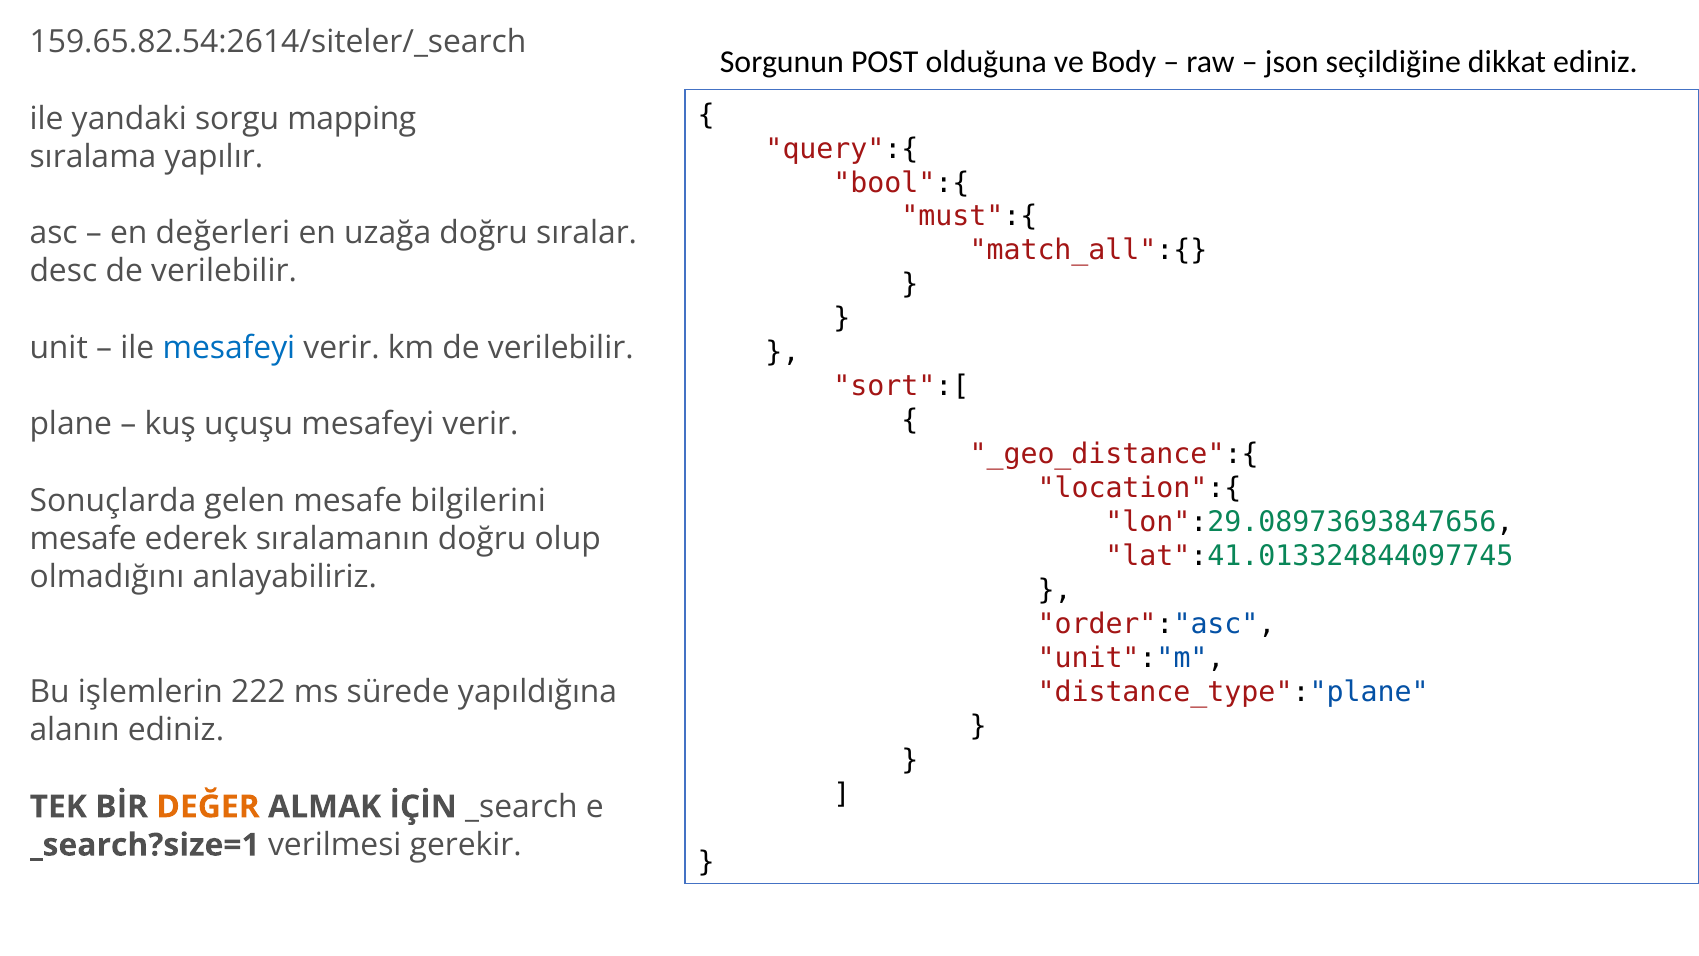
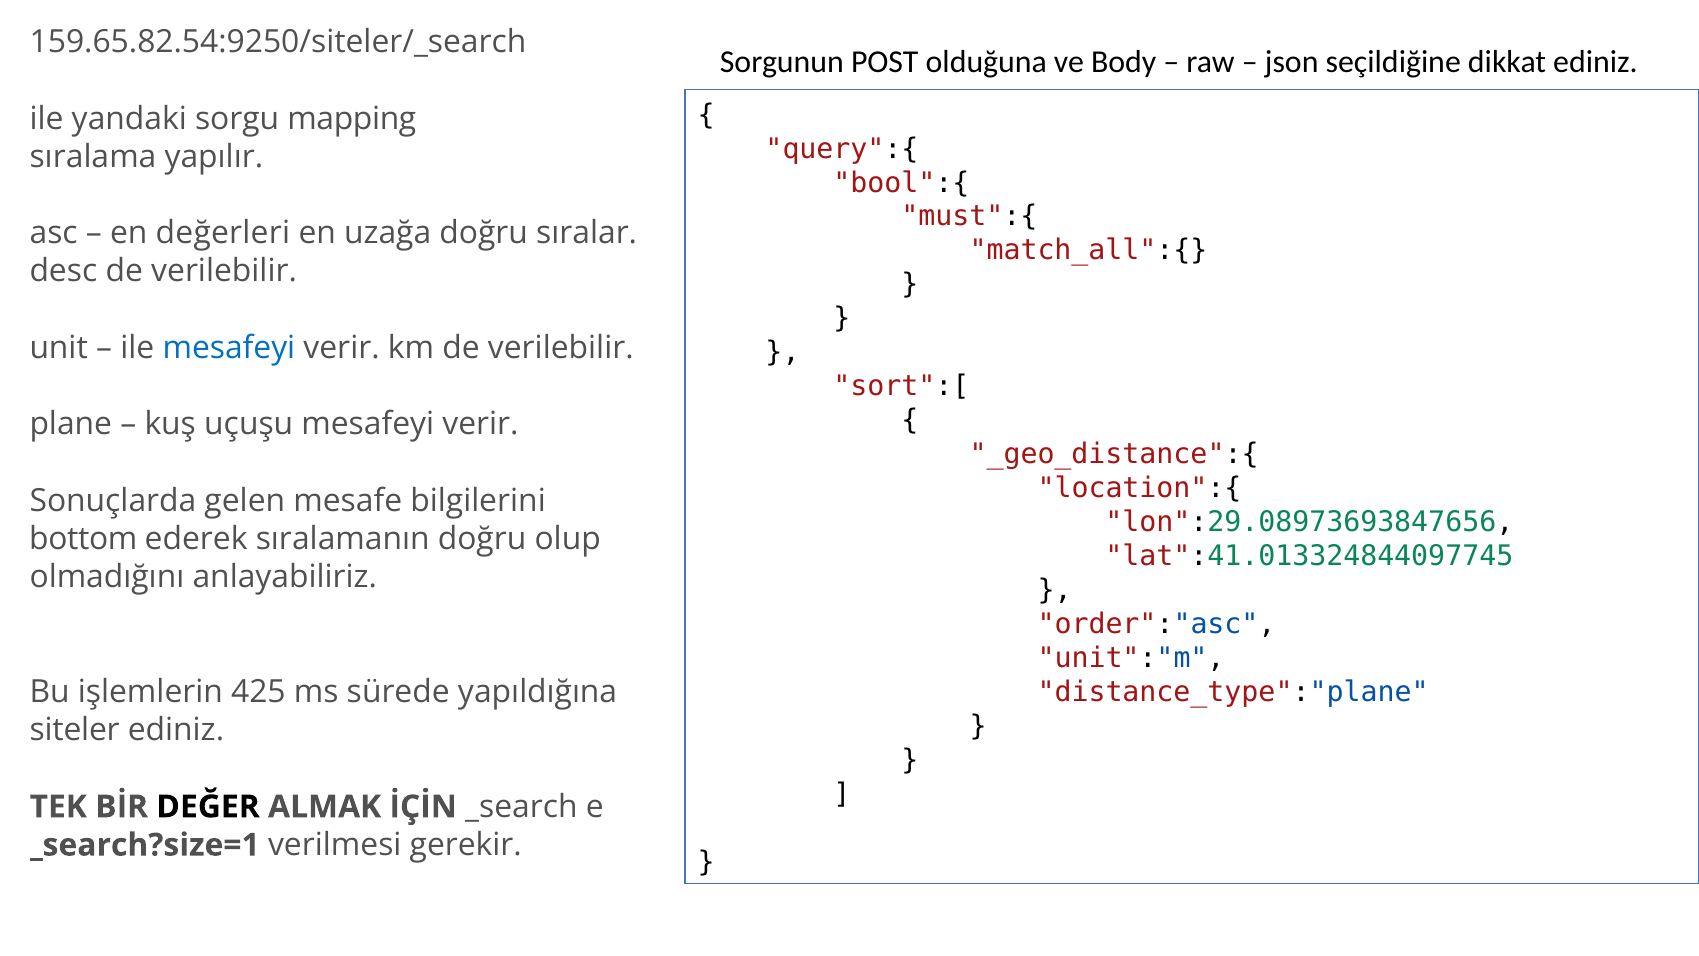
159.65.82.54:2614/siteler/_search: 159.65.82.54:2614/siteler/_search -> 159.65.82.54:9250/siteler/_search (278, 42)
mesafe: mesafe -> bottom (83, 539)
222: 222 -> 425 (258, 692)
alanın: alanın -> siteler (75, 730)
DEĞER colour: orange -> black (208, 807)
